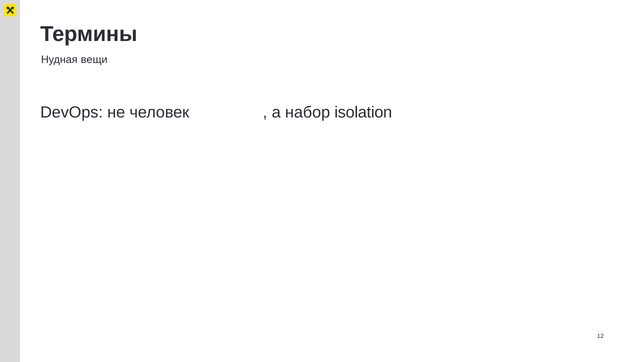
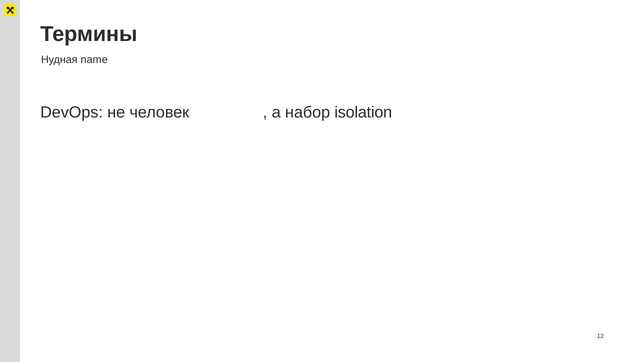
вещи: вещи -> name (94, 60)
